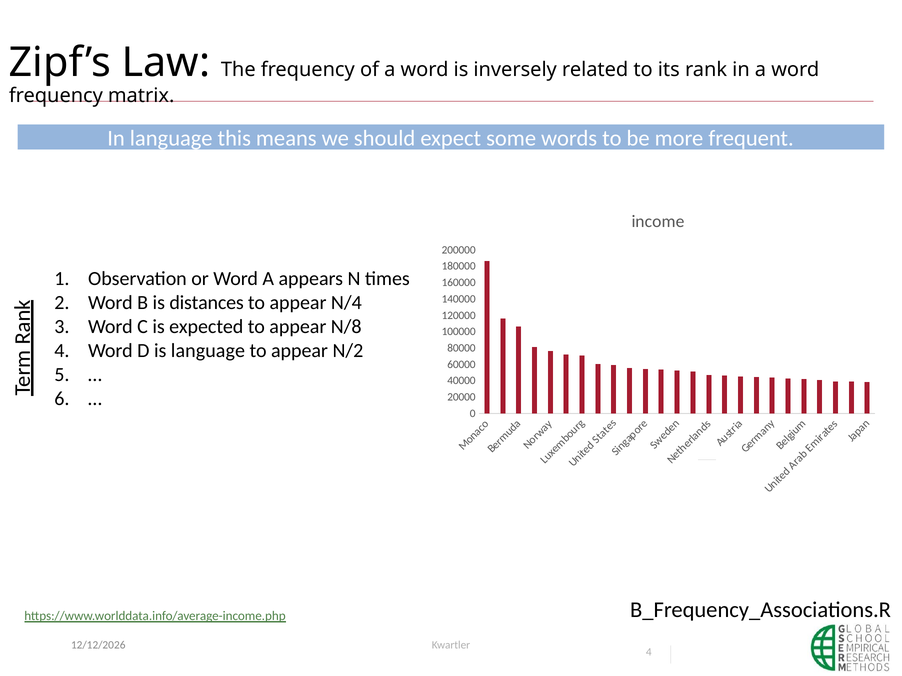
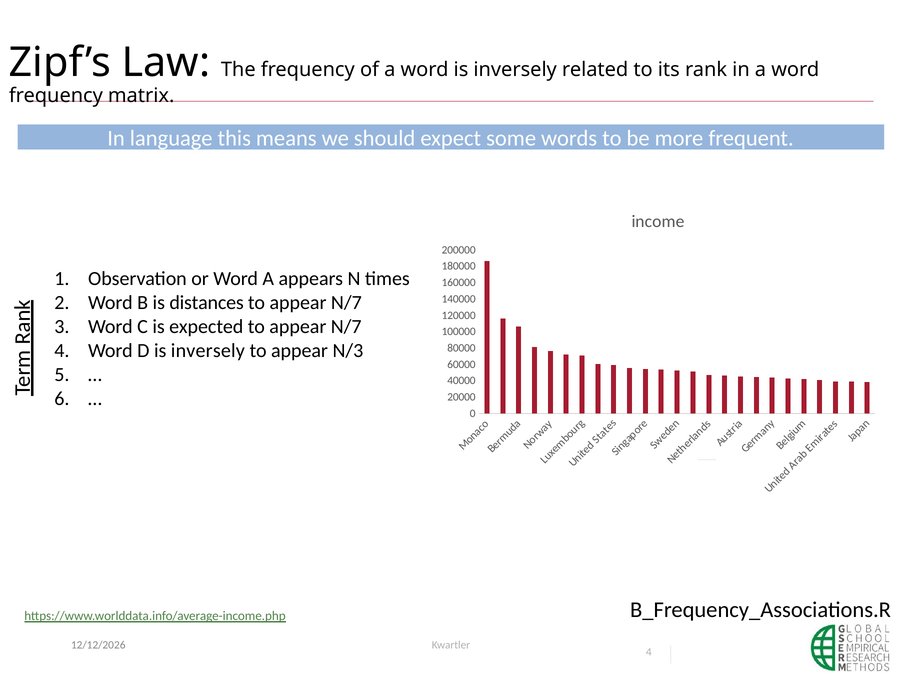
N/4: N/4 -> N/7 (346, 303)
expected to appear N/8: N/8 -> N/7 (346, 327)
D is language: language -> inversely (208, 351)
N/2: N/2 -> N/3 (348, 351)
